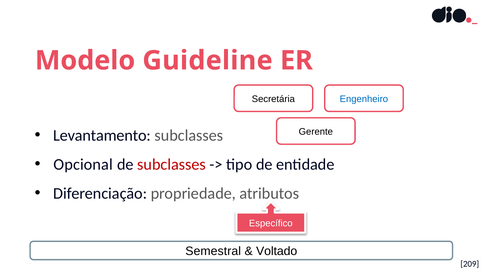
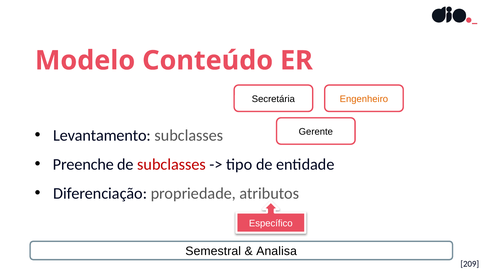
Guideline: Guideline -> Conteúdo (208, 60)
Engenheiro colour: blue -> orange (364, 99)
Opcional: Opcional -> Preenche (83, 164)
Voltado: Voltado -> Analisa (277, 251)
